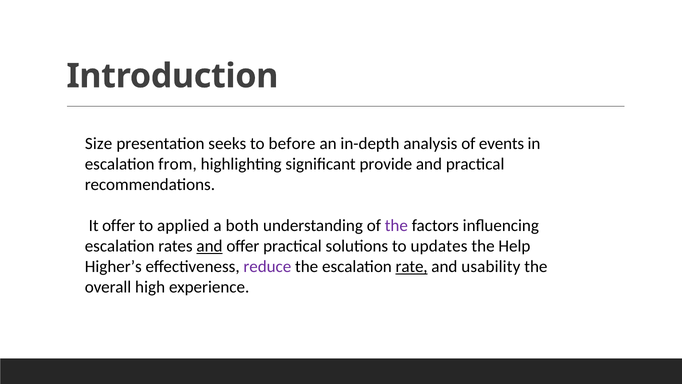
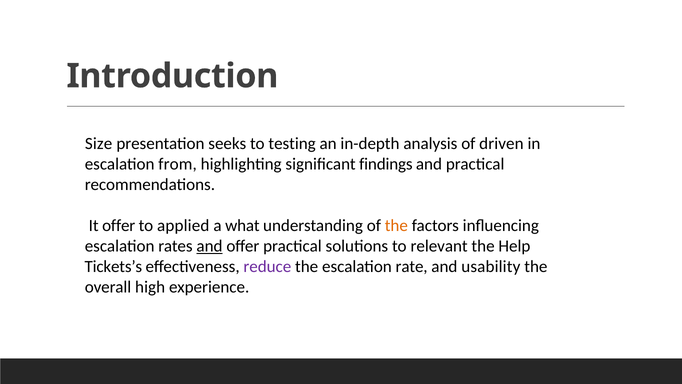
before: before -> testing (292, 144)
events: events -> driven (501, 144)
provide: provide -> findings (386, 164)
both: both -> what (242, 225)
the colour: purple -> orange (396, 225)
updates: updates -> relevant (439, 246)
Higher’s: Higher’s -> Tickets’s (113, 266)
rate underline: present -> none (412, 266)
